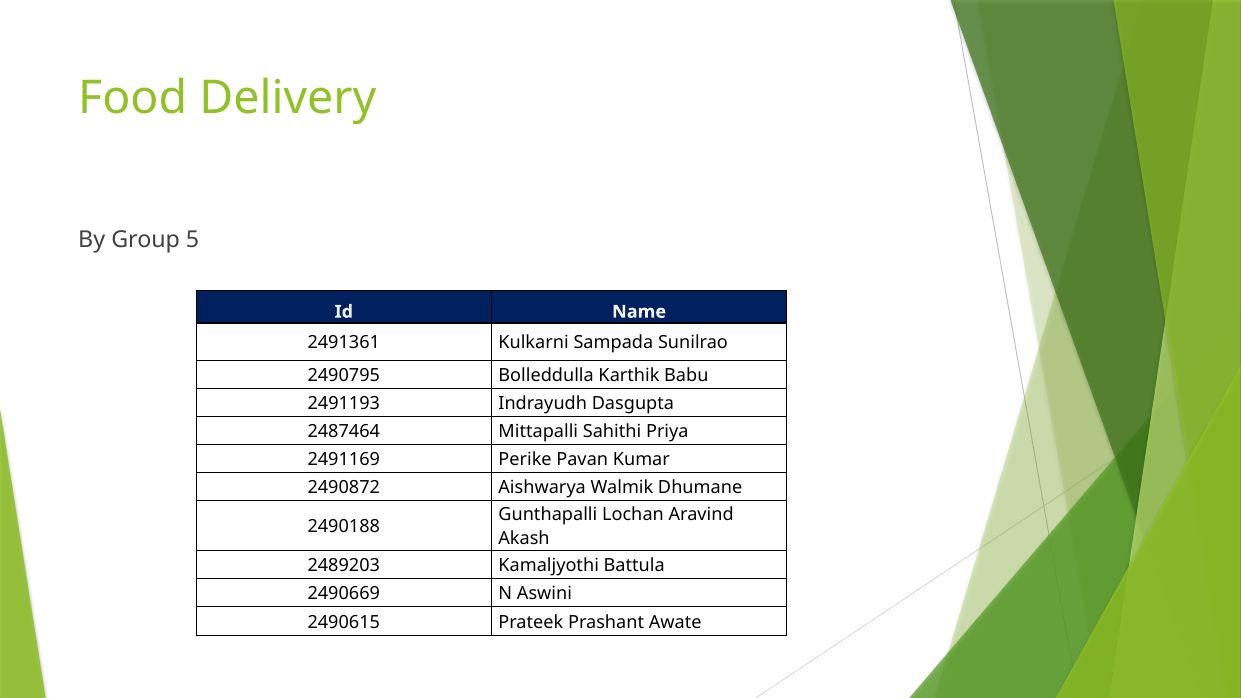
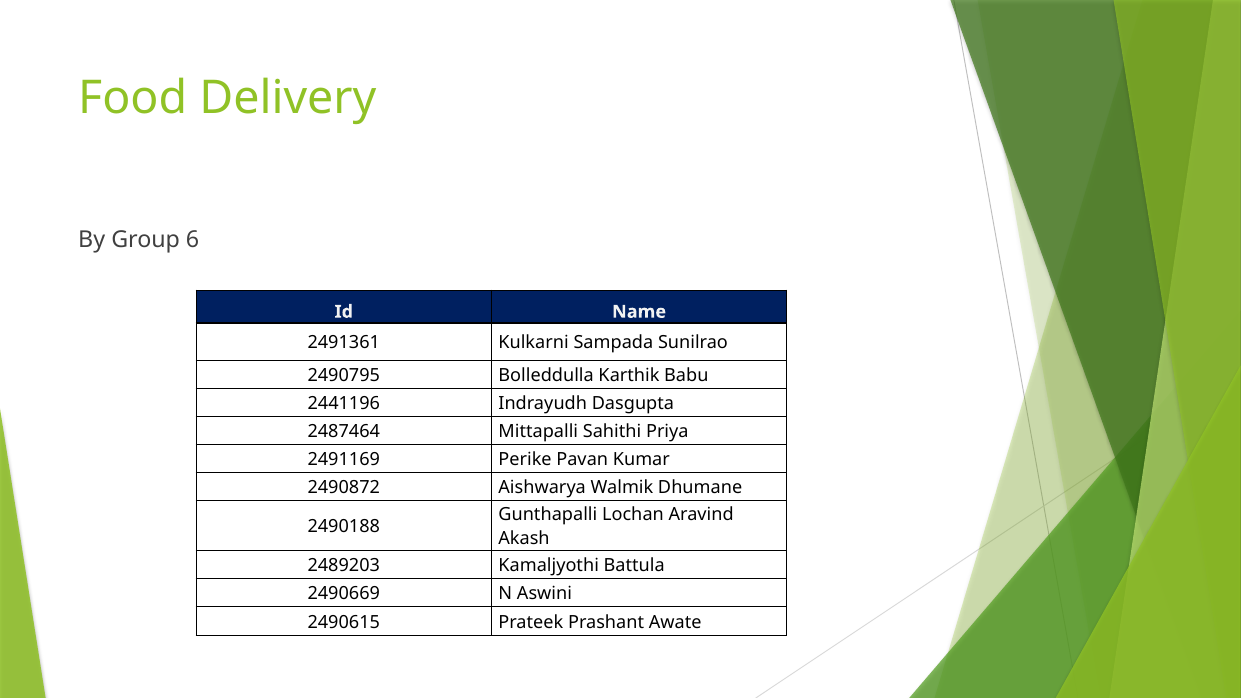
5: 5 -> 6 (193, 240)
2491193: 2491193 -> 2441196 (344, 403)
